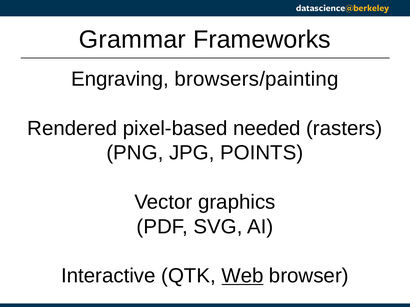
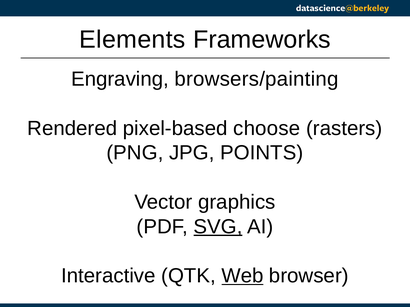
Grammar: Grammar -> Elements (132, 40)
needed: needed -> choose (267, 129)
SVG underline: none -> present (218, 227)
